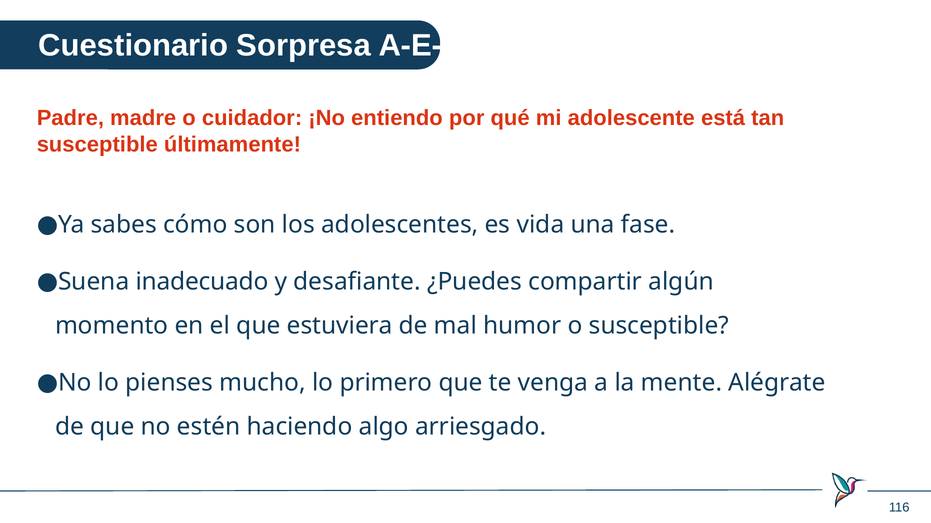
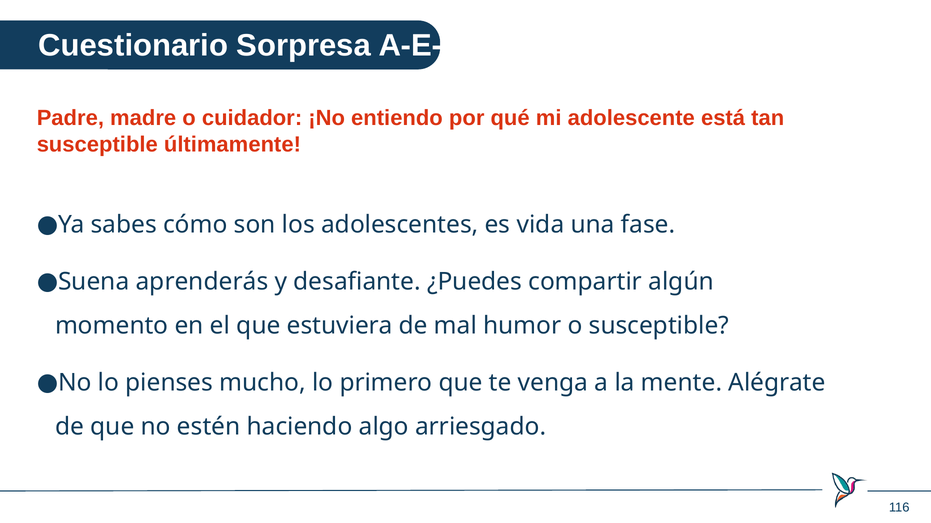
inadecuado: inadecuado -> aprenderás (202, 282)
